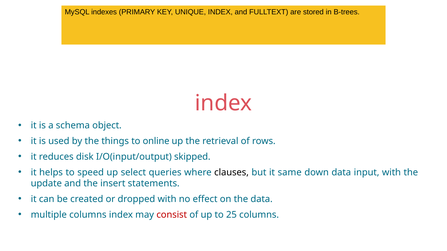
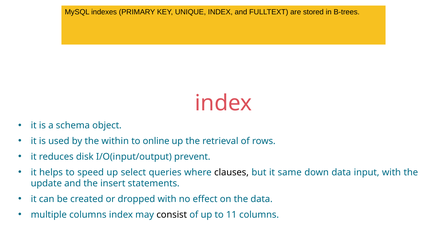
the things: things -> within (115, 141)
skipped: skipped -> prevent (192, 157)
consist colour: red -> black (172, 215)
25: 25 -> 11 (231, 215)
